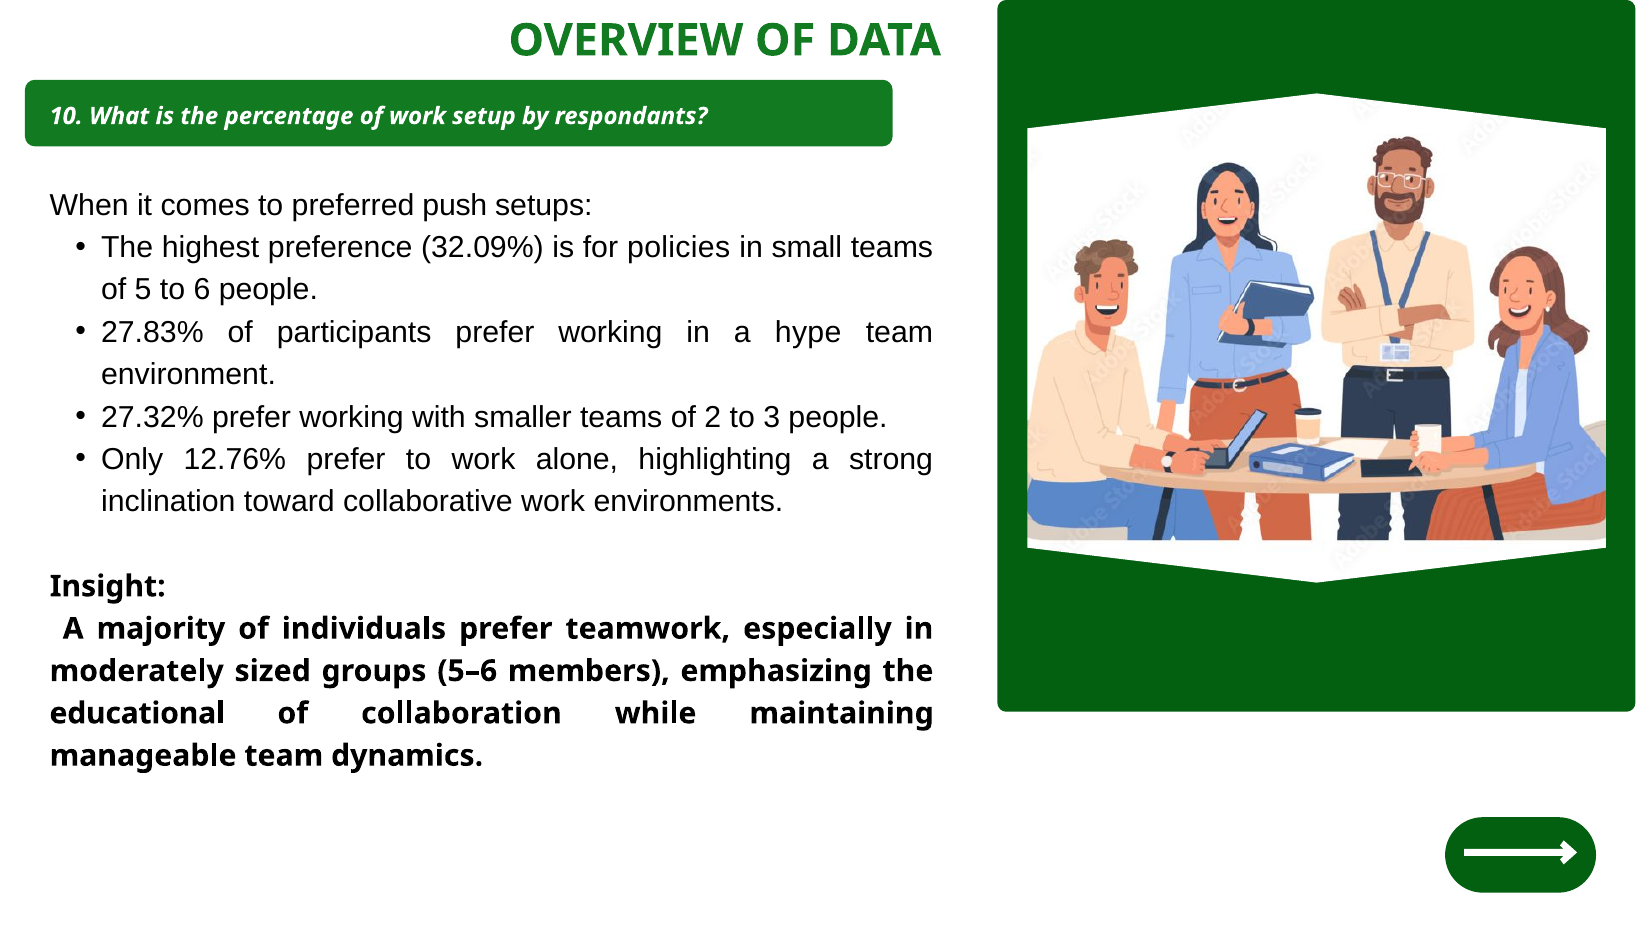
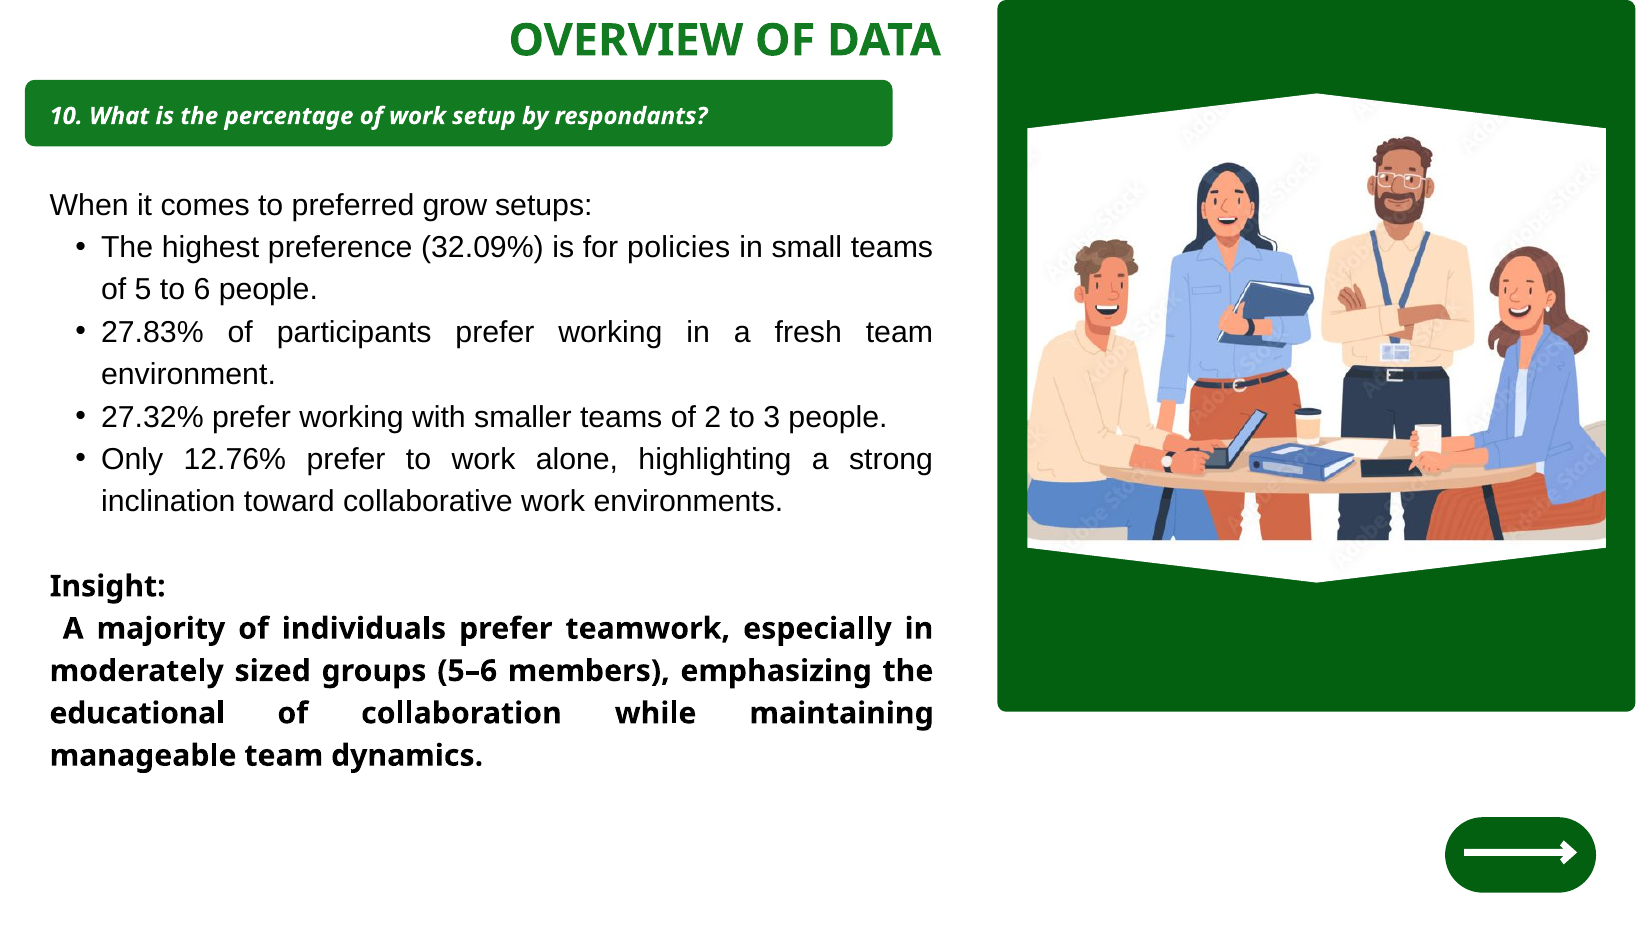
push: push -> grow (455, 205)
hype: hype -> fresh (808, 332)
